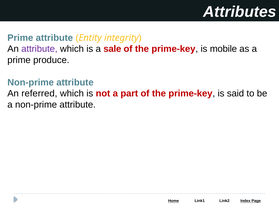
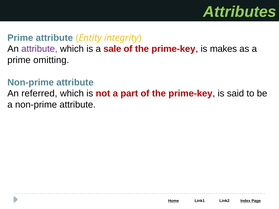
Attributes colour: white -> light green (240, 12)
mobile: mobile -> makes (223, 49)
produce: produce -> omitting (51, 60)
